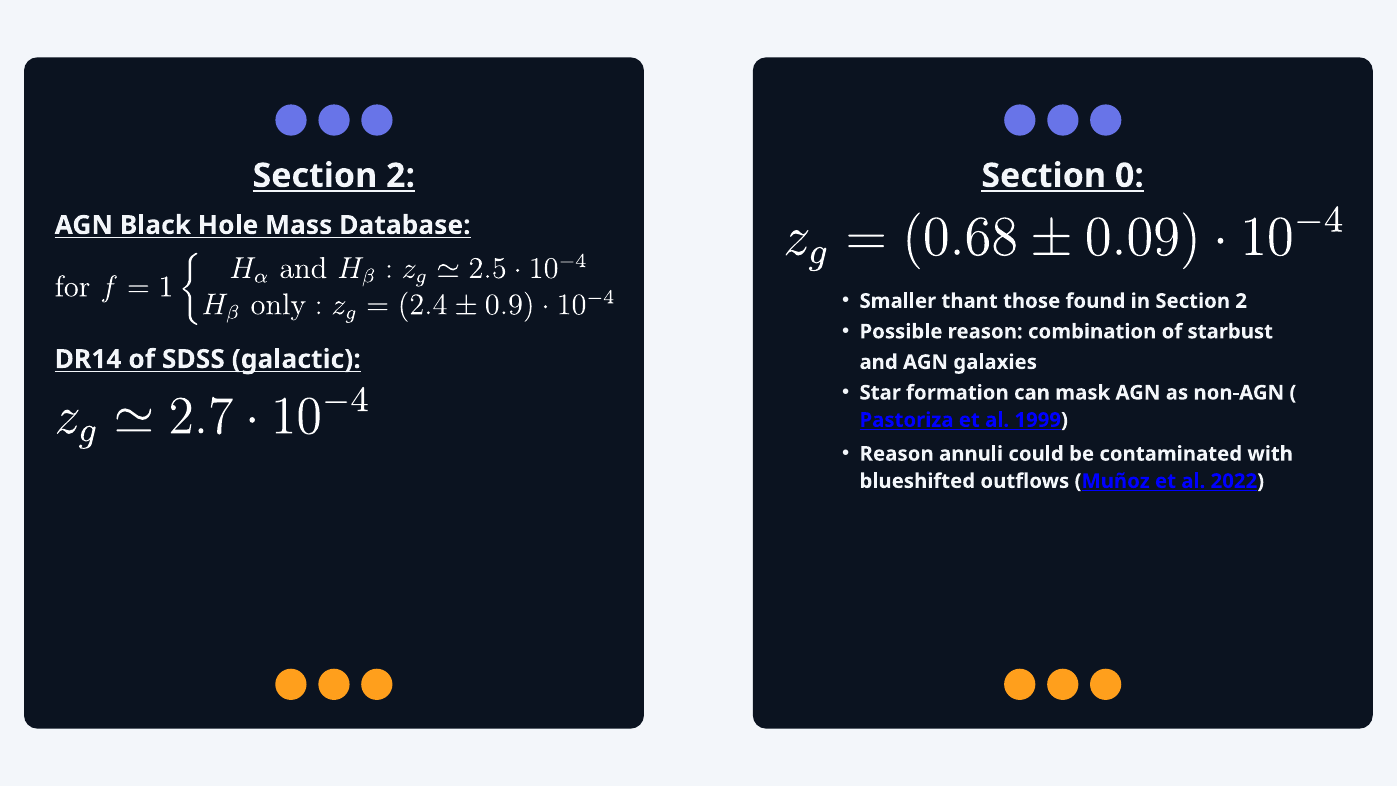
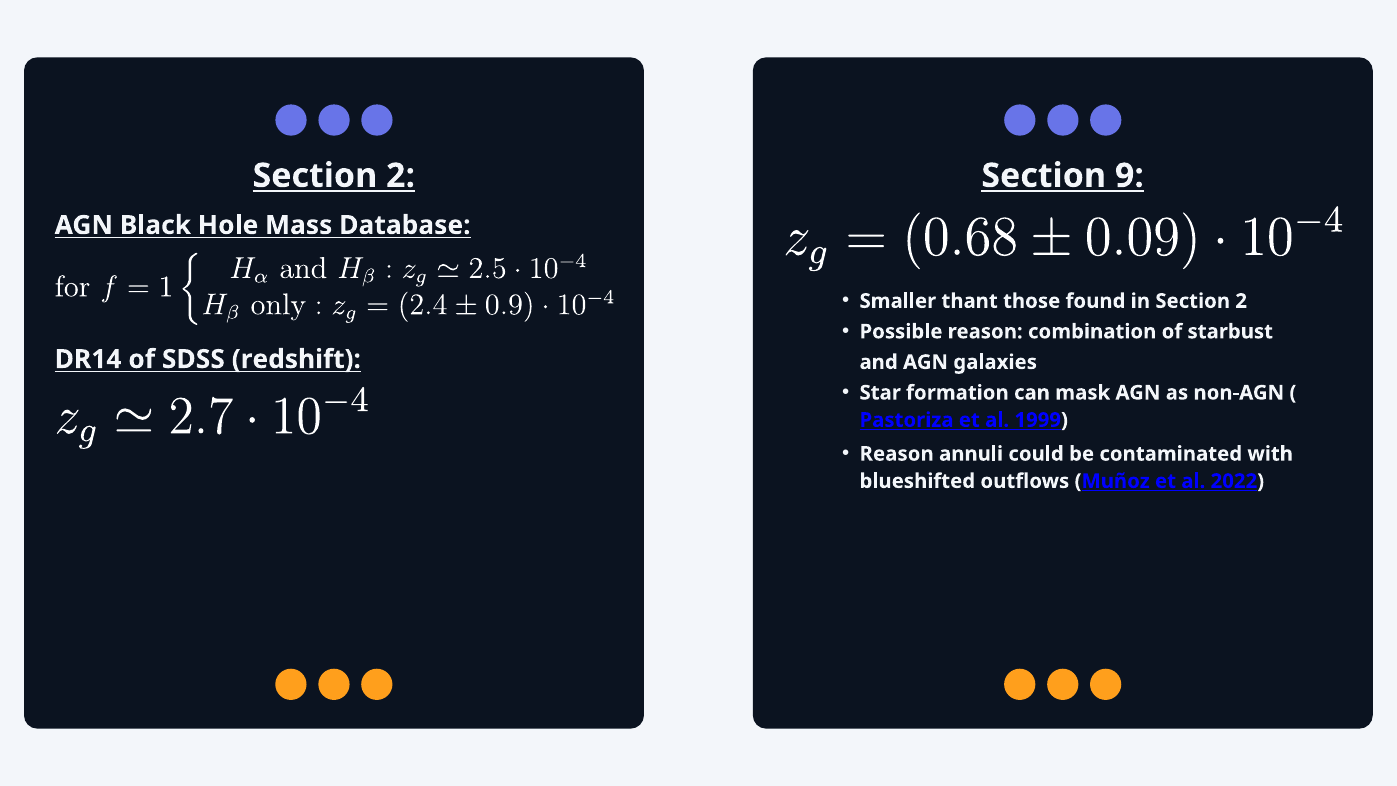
0: 0 -> 9 (1129, 176)
galactic: galactic -> redshift (296, 359)
